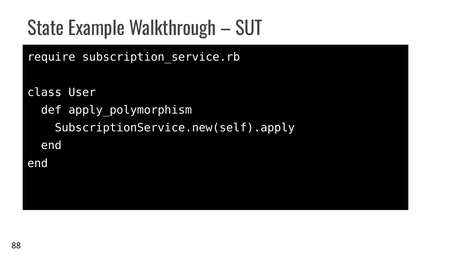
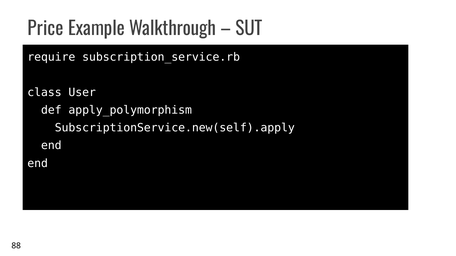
State: State -> Price (46, 29)
